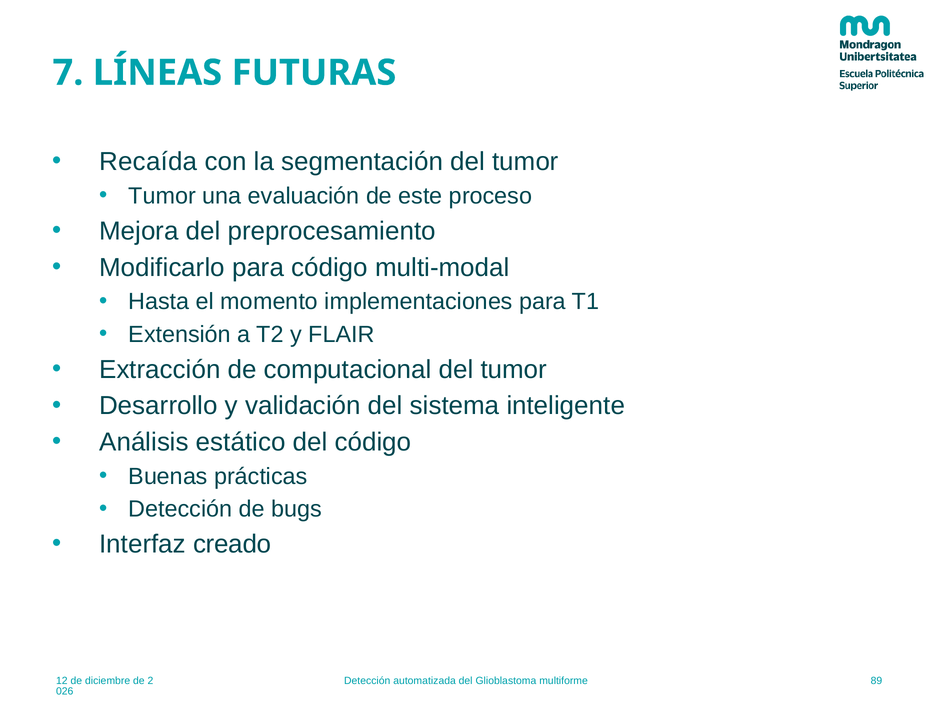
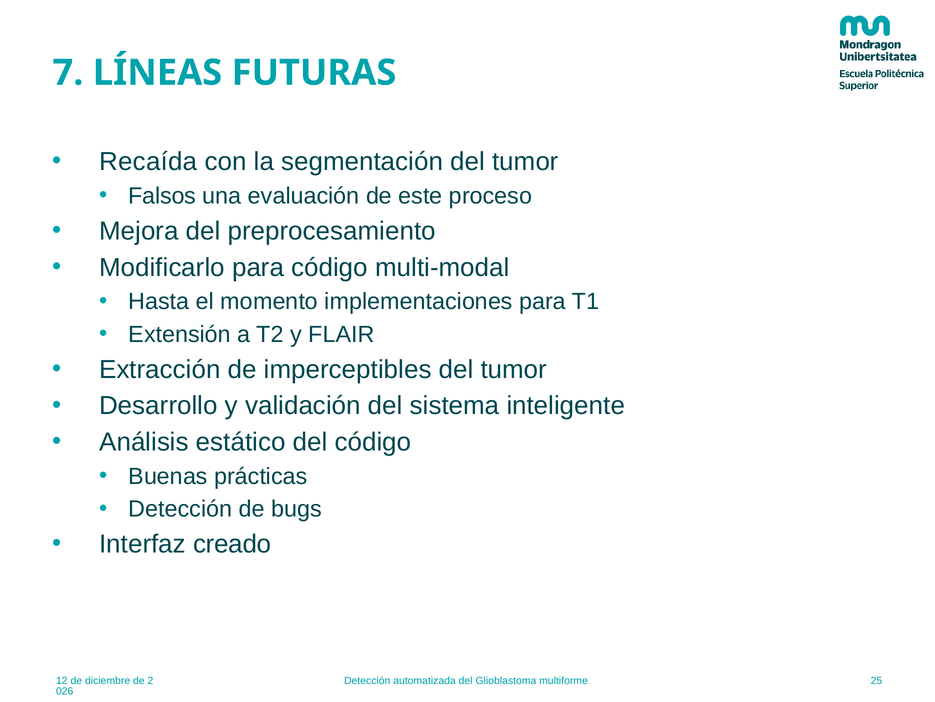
Tumor: Tumor -> Falsos (162, 196)
computacional: computacional -> imperceptibles (348, 369)
89: 89 -> 25 (876, 680)
